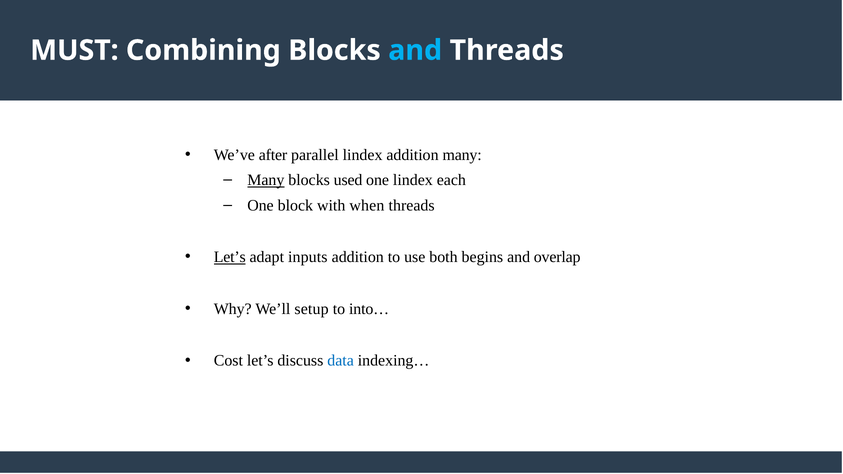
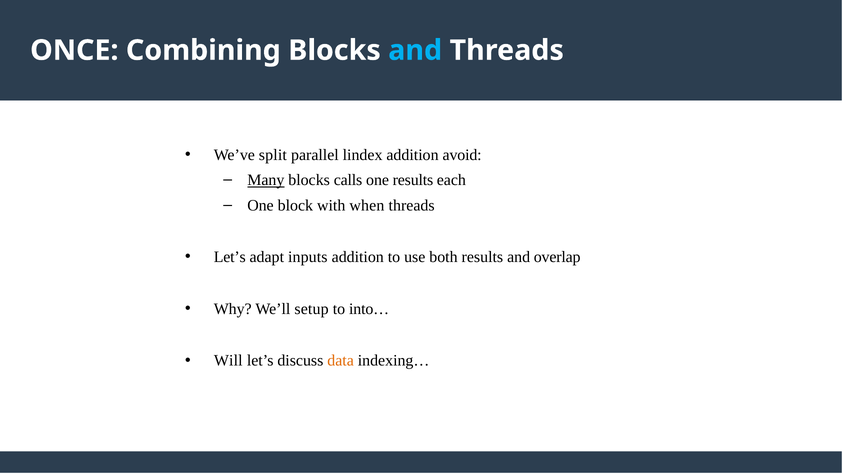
MUST: MUST -> ONCE (74, 50)
after: after -> split (273, 155)
addition many: many -> avoid (462, 155)
used: used -> calls (348, 180)
one lindex: lindex -> results (413, 180)
Let’s underline: present -> none (230, 257)
both begins: begins -> results (482, 257)
Cost: Cost -> Will (228, 361)
data colour: blue -> orange (341, 361)
